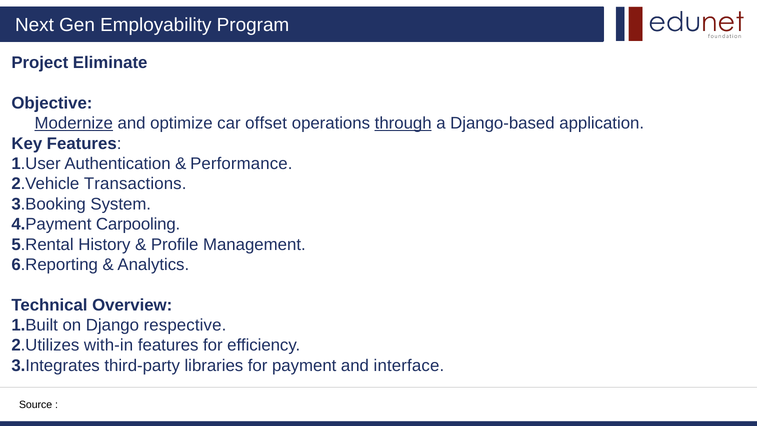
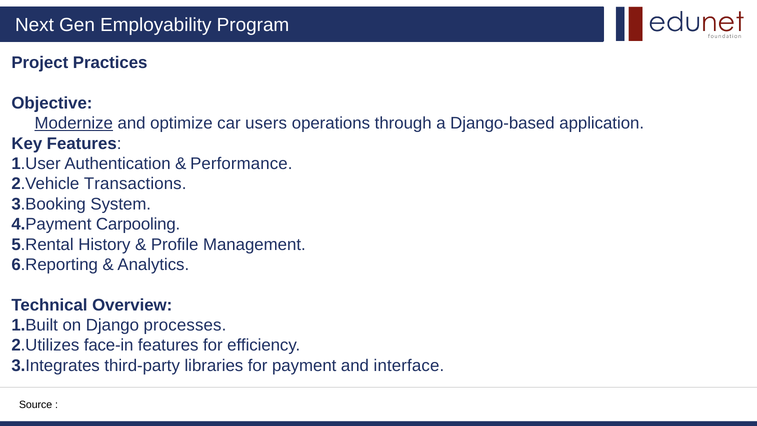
Eliminate: Eliminate -> Practices (110, 63)
offset: offset -> users (266, 123)
through underline: present -> none (403, 123)
respective: respective -> processes (185, 325)
with-in: with-in -> face-in (109, 345)
